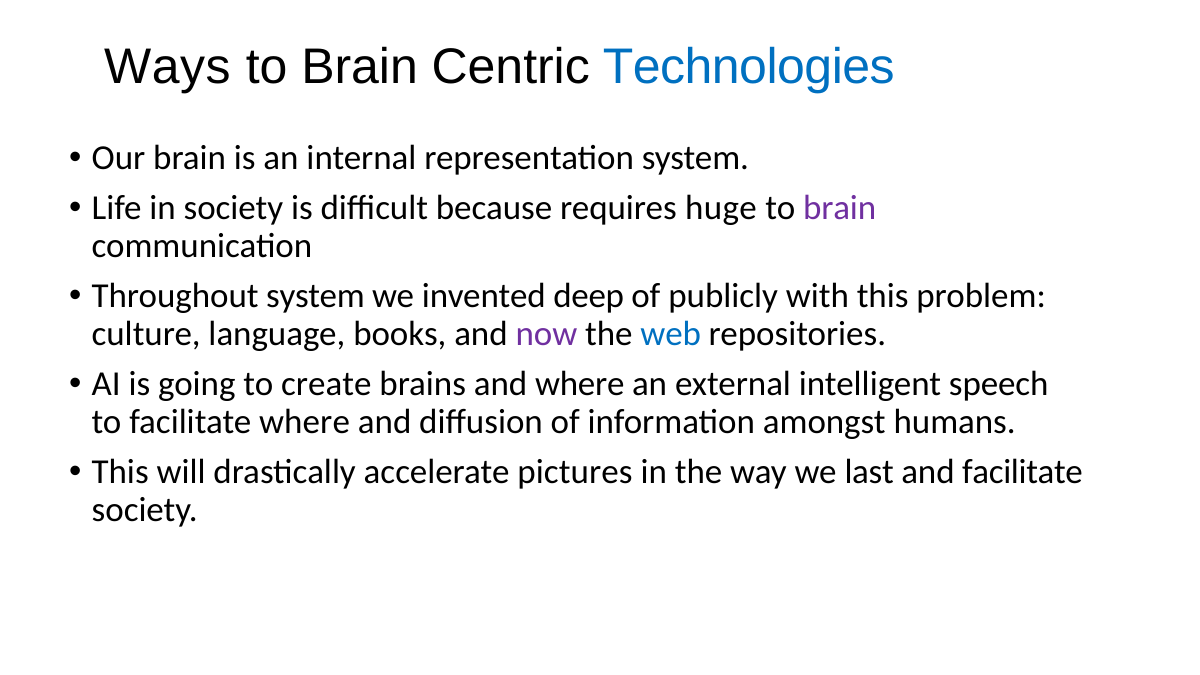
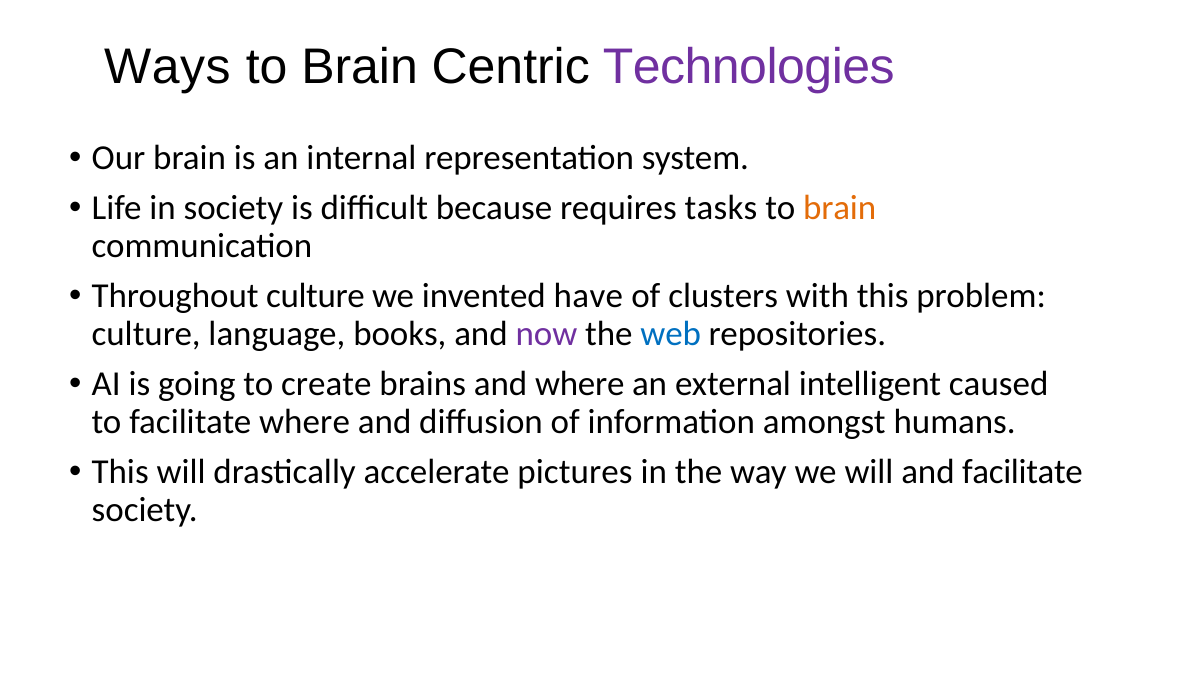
Technologies colour: blue -> purple (749, 67)
huge: huge -> tasks (721, 208)
brain colour: purple -> orange (840, 208)
Throughout system: system -> culture (315, 296)
deep: deep -> have (588, 296)
publicly: publicly -> clusters (723, 296)
speech: speech -> caused (999, 384)
we last: last -> will (869, 472)
